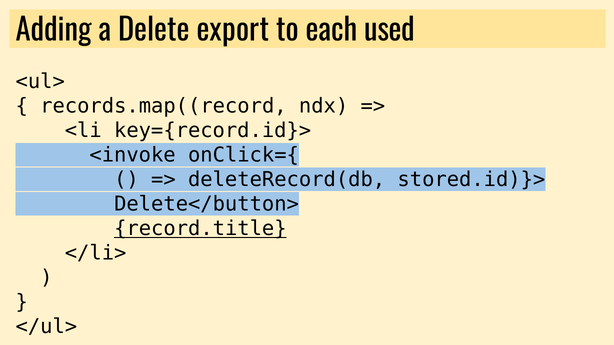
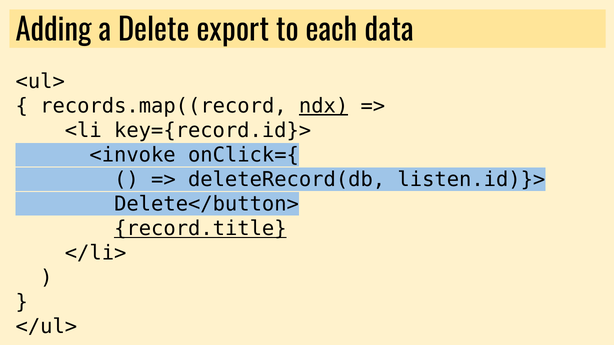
used: used -> data (389, 31)
ndx underline: none -> present (324, 106)
stored.id)}>: stored.id)}> -> listen.id)}> (471, 180)
